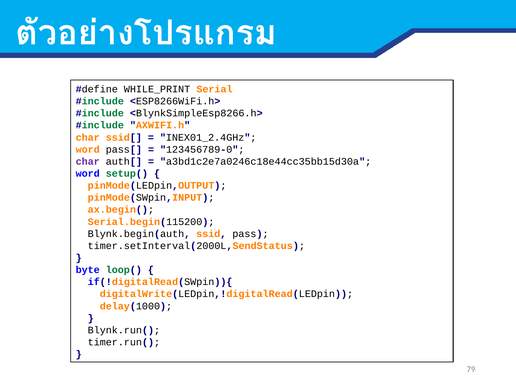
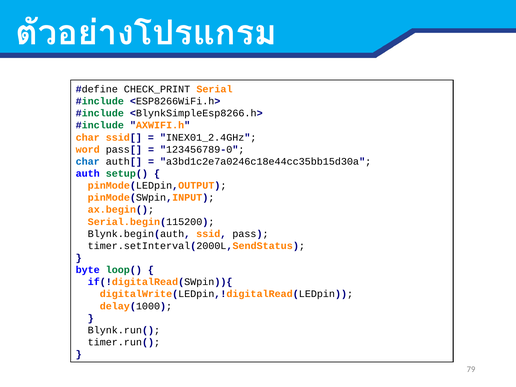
WHILE_PRINT: WHILE_PRINT -> CHECK_PRINT (157, 89)
char colour: purple -> blue (88, 161)
word: word -> auth (88, 174)
